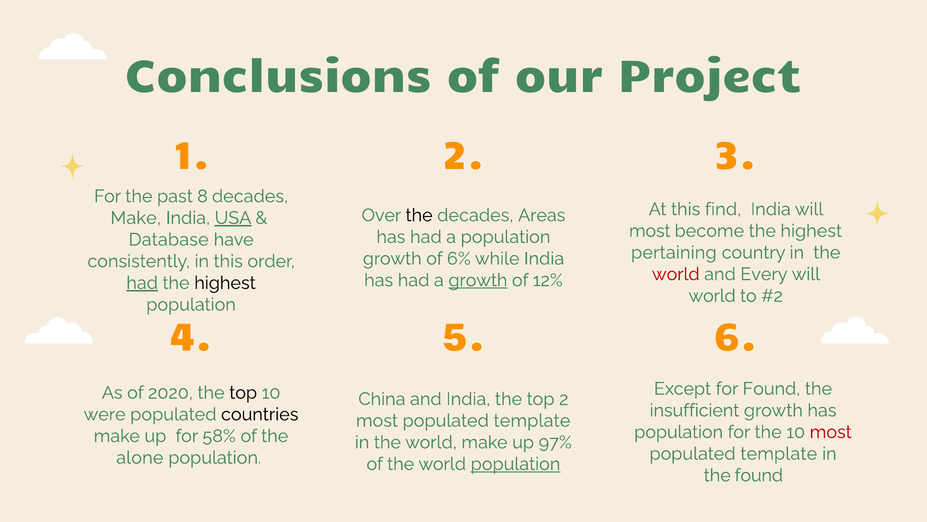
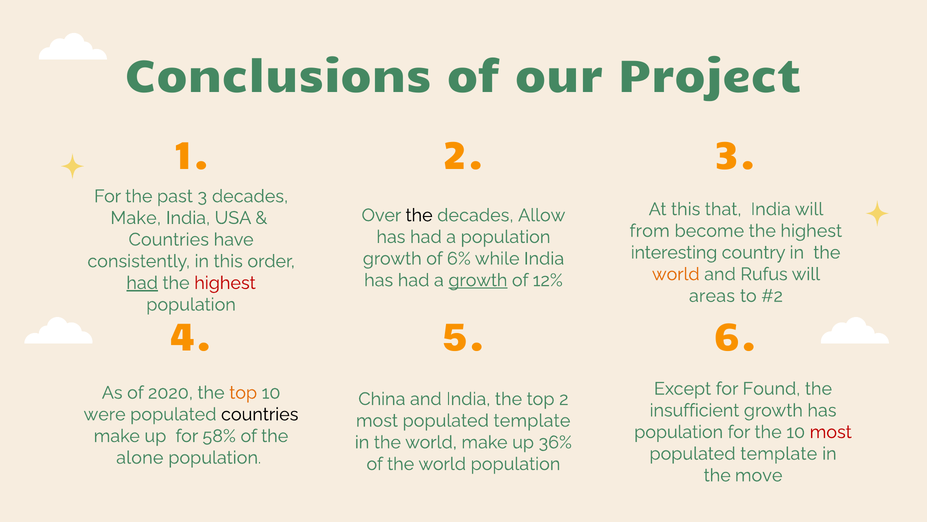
past 8: 8 -> 3 (202, 196)
find: find -> that (723, 209)
Areas: Areas -> Allow (542, 215)
USA underline: present -> none (233, 218)
most: most -> from (650, 231)
Database: Database -> Countries (169, 239)
pertaining: pertaining -> interesting (674, 252)
world colour: red -> orange (676, 274)
Every: Every -> Rufus (764, 274)
highest colour: black -> red (225, 283)
world: world -> areas (712, 296)
top colour: black -> orange (243, 392)
97%: 97% -> 36% (555, 442)
population underline: present -> none (516, 464)
the found: found -> move (759, 475)
